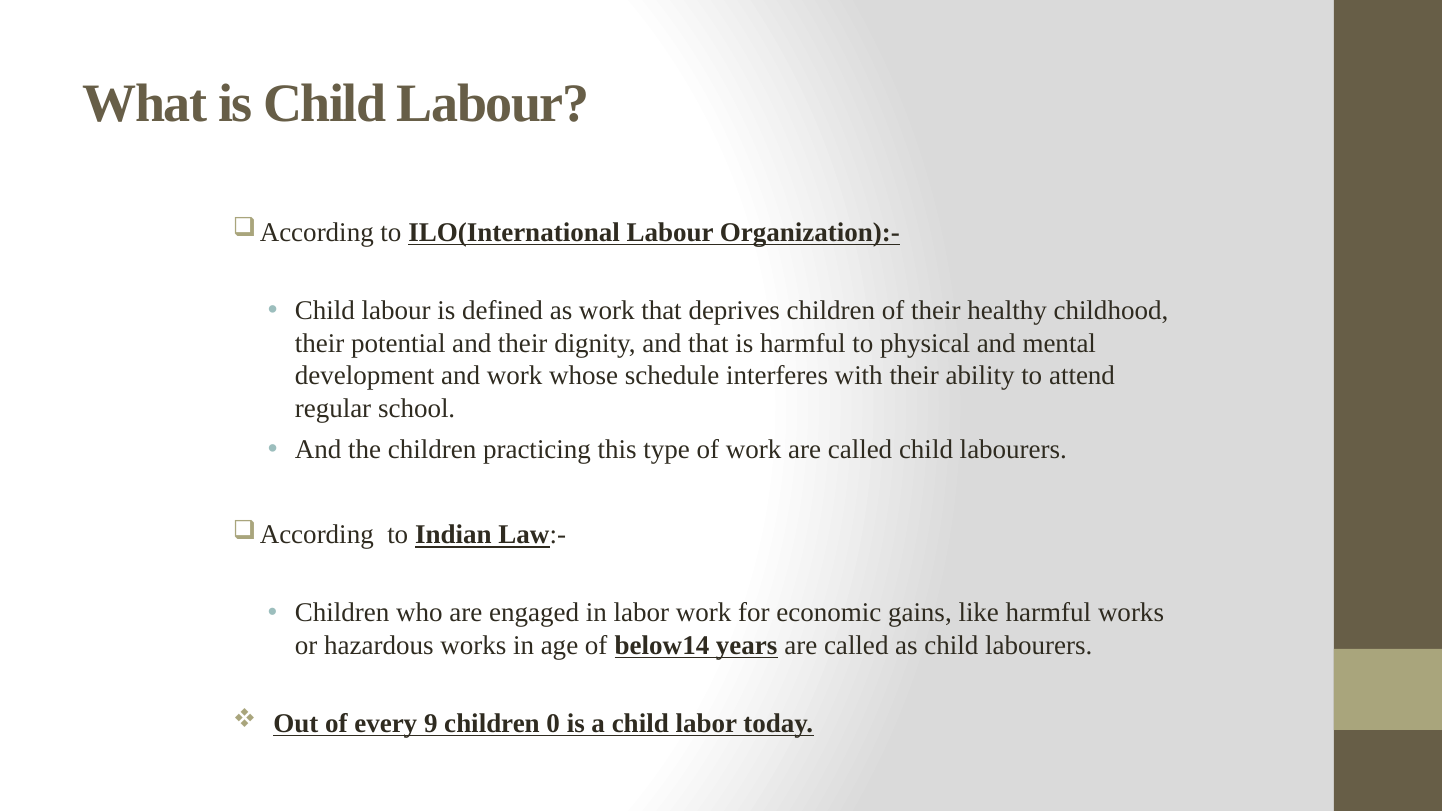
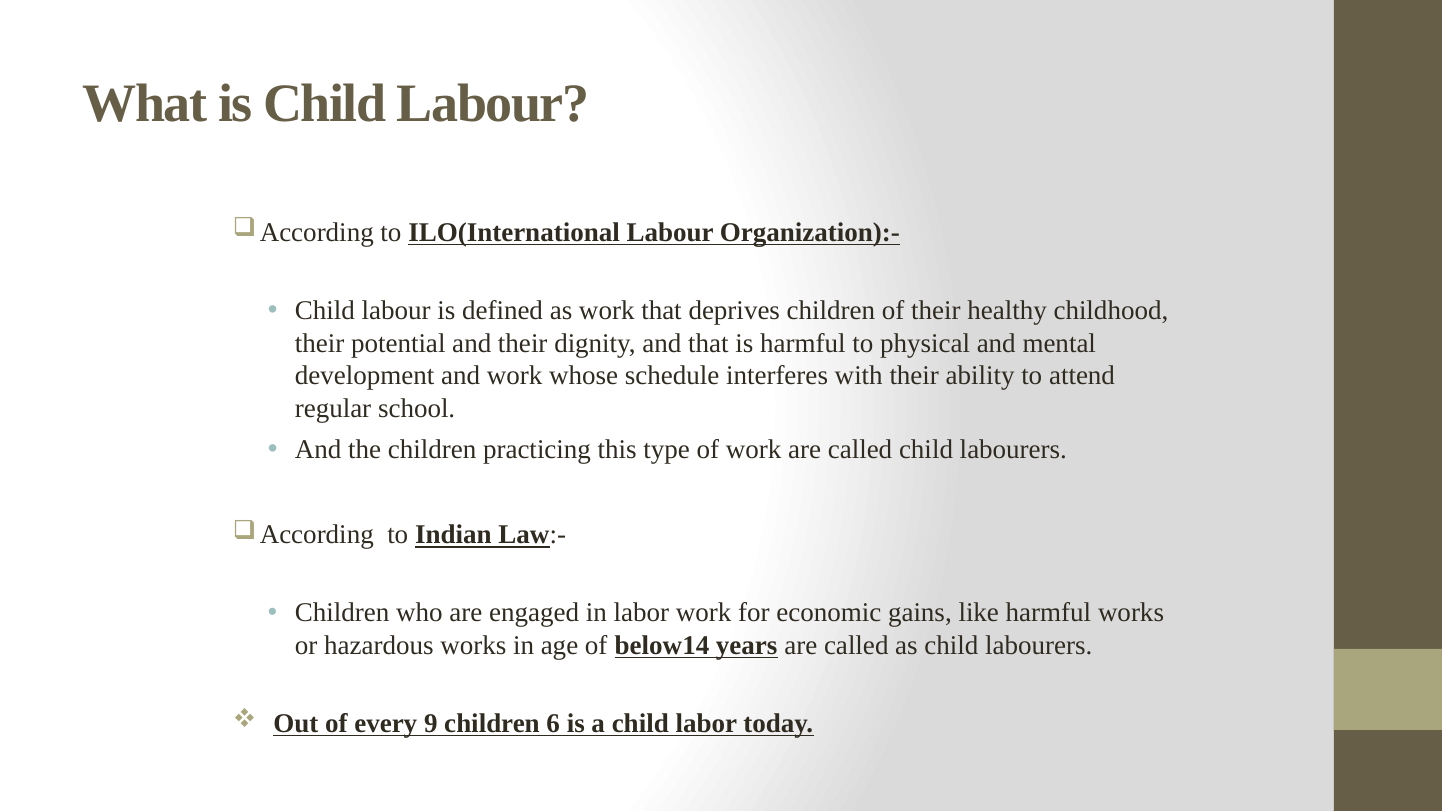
0: 0 -> 6 (553, 724)
